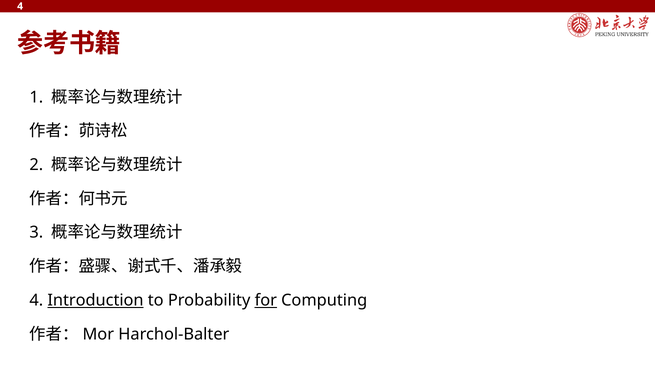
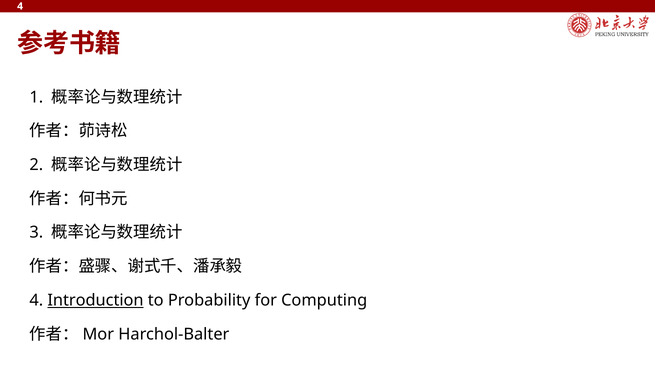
for underline: present -> none (266, 300)
